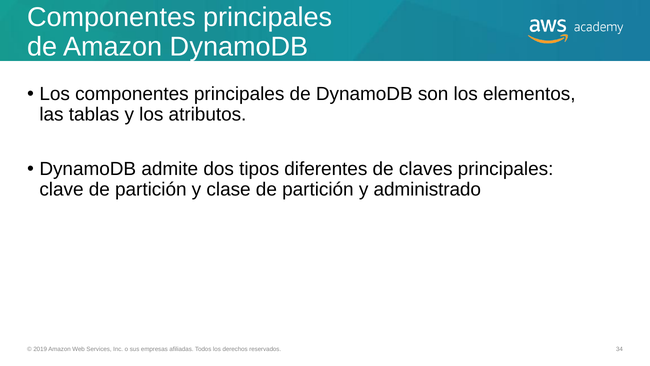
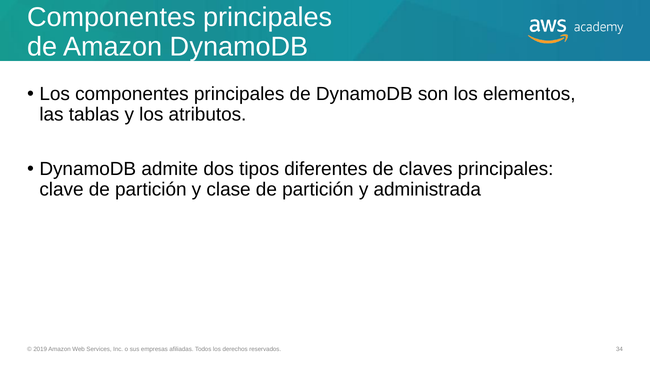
administrado: administrado -> administrada (427, 190)
